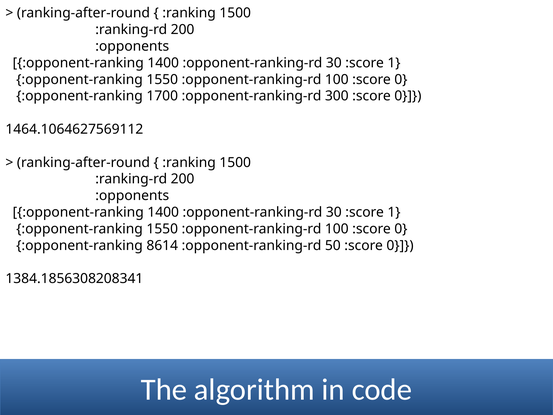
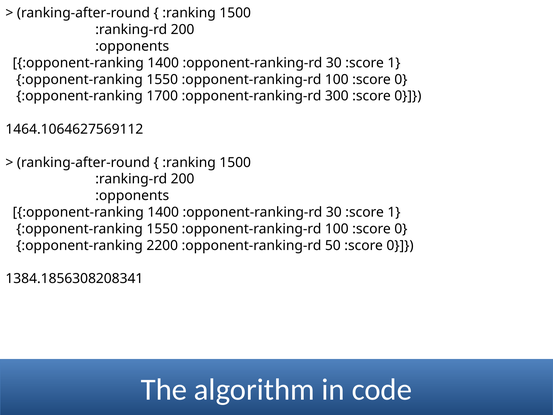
8614: 8614 -> 2200 (162, 245)
